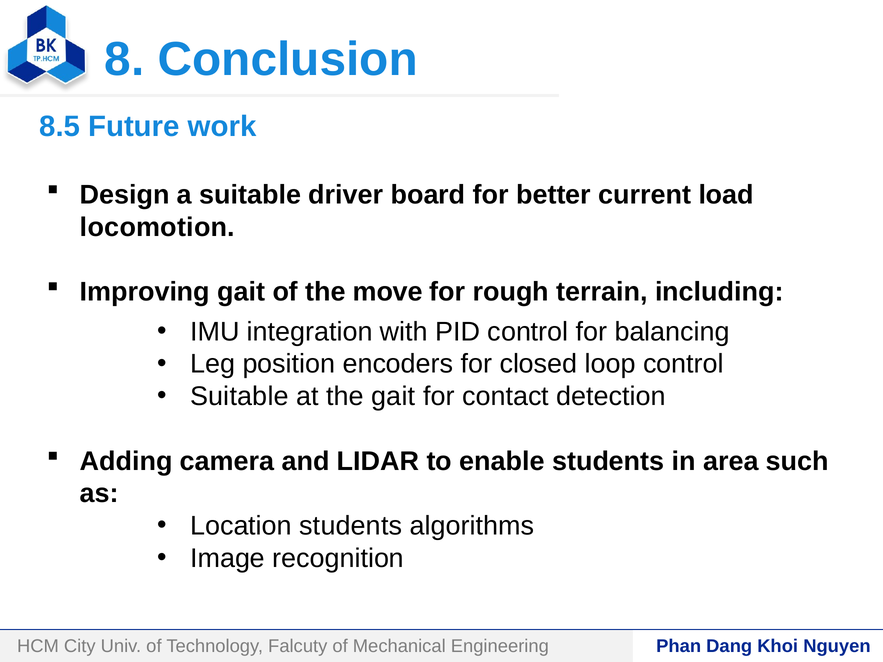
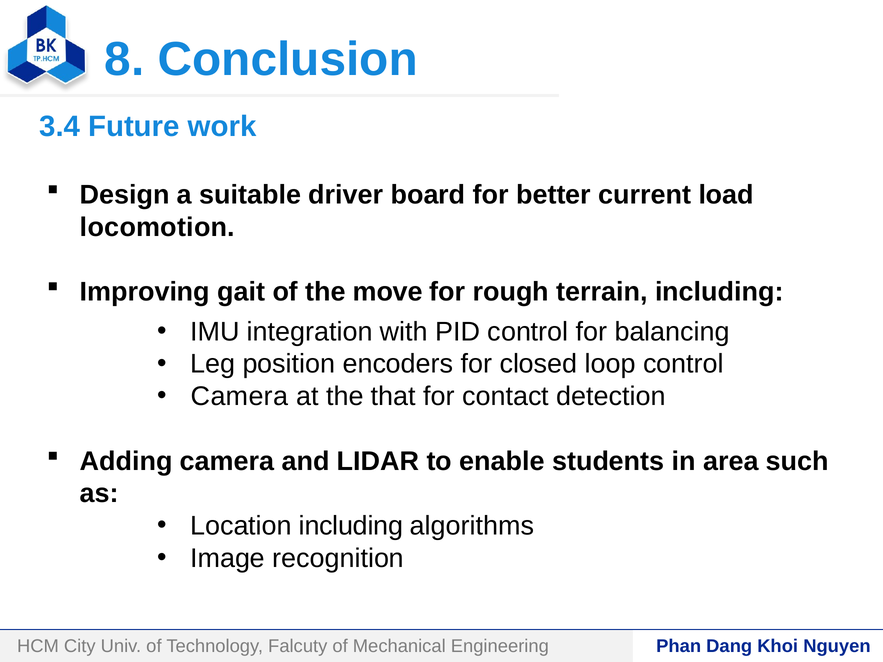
8.5: 8.5 -> 3.4 (60, 127)
Suitable: Suitable -> Camera (239, 397)
the gait: gait -> that (393, 397)
Location students: students -> including (351, 526)
